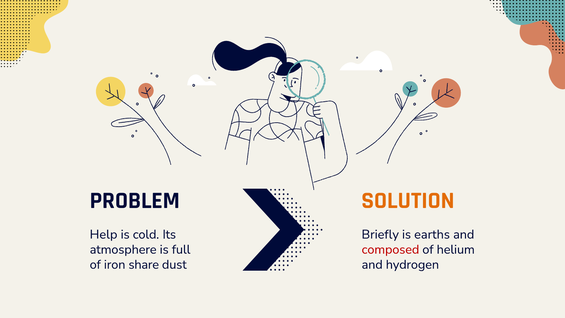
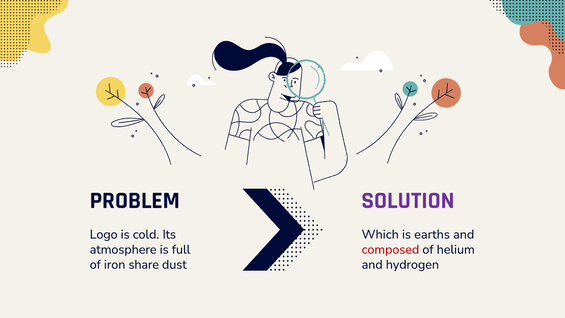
SOLUTION colour: orange -> purple (408, 200)
Help: Help -> Logo (104, 234)
Briefly: Briefly -> Which (380, 234)
